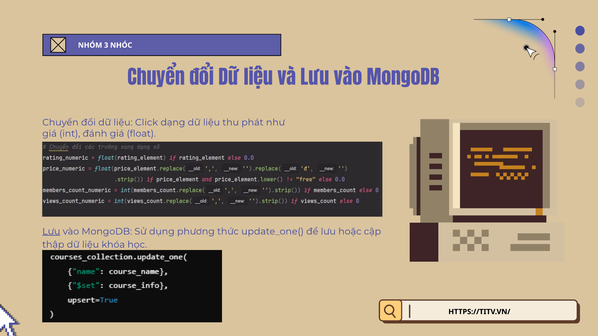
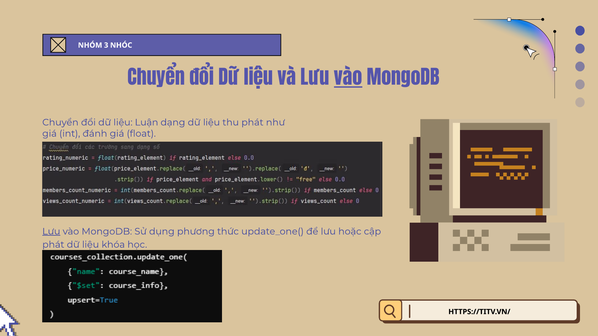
vào underline: none -> present (348, 79)
Click: Click -> Luận (147, 123)
thập: thập -> phát (53, 245)
